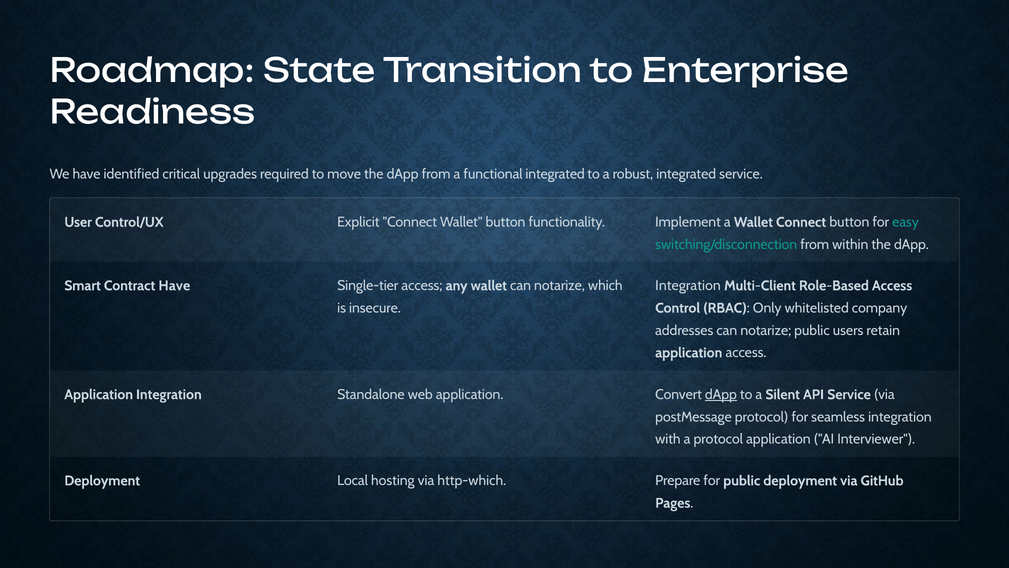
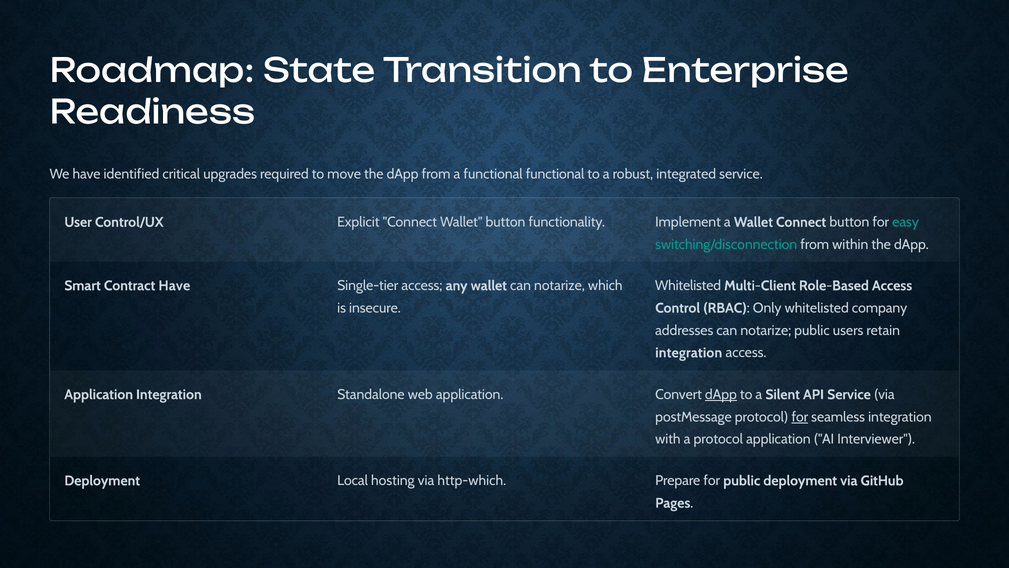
functional integrated: integrated -> functional (555, 174)
Integration: Integration -> Whitelisted (688, 285)
application: application -> integration (689, 352)
for underline: none -> present (800, 417)
